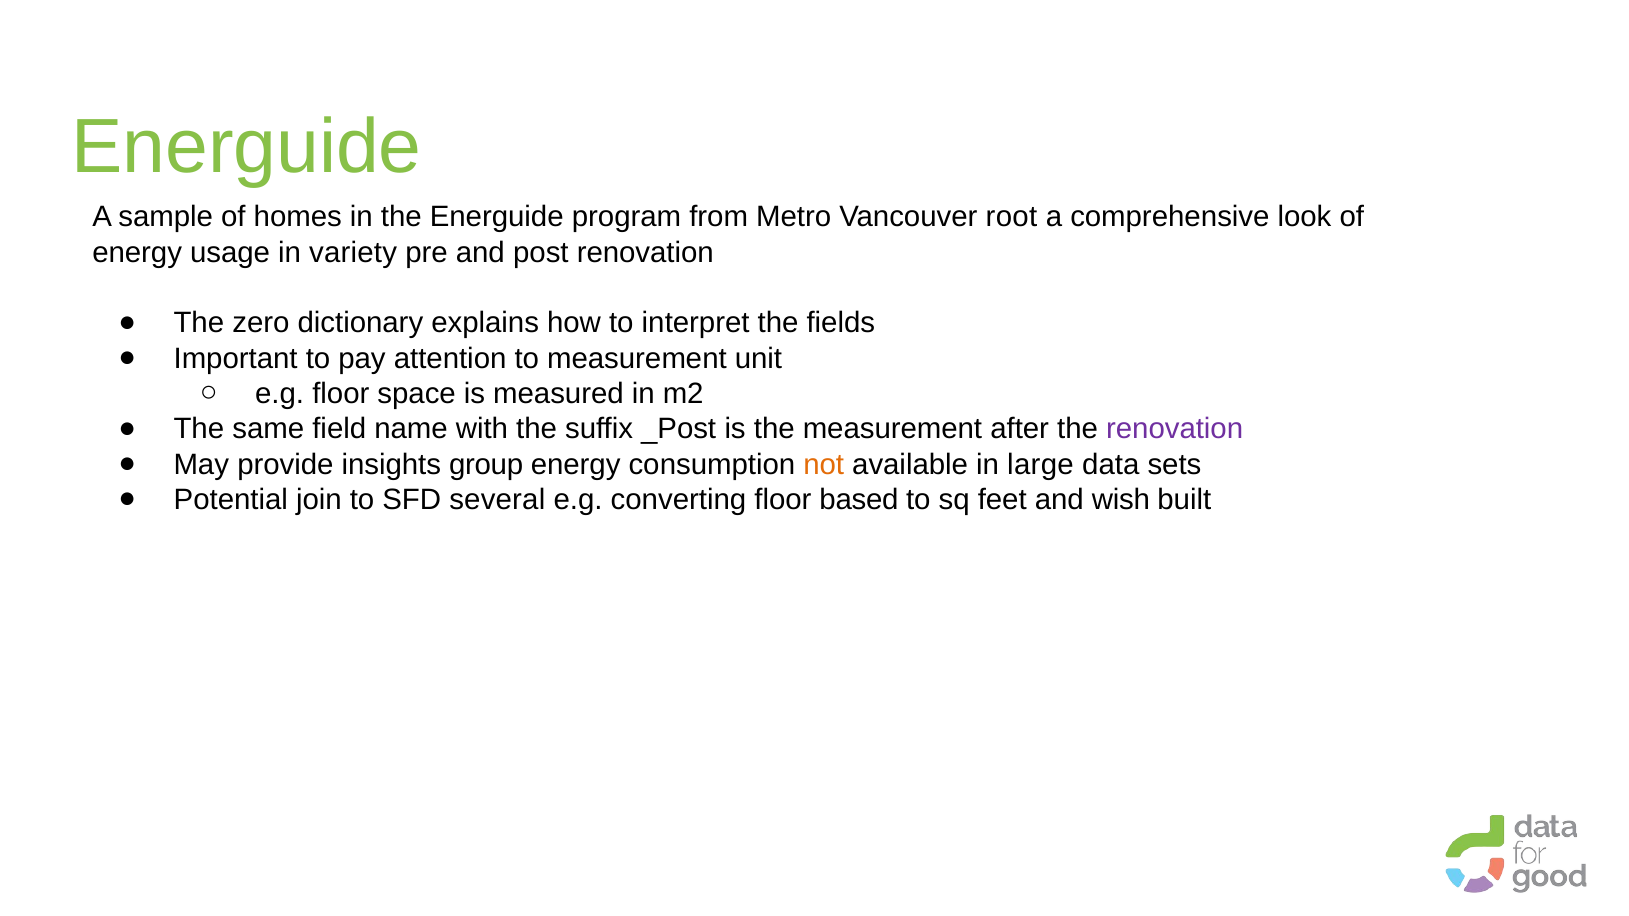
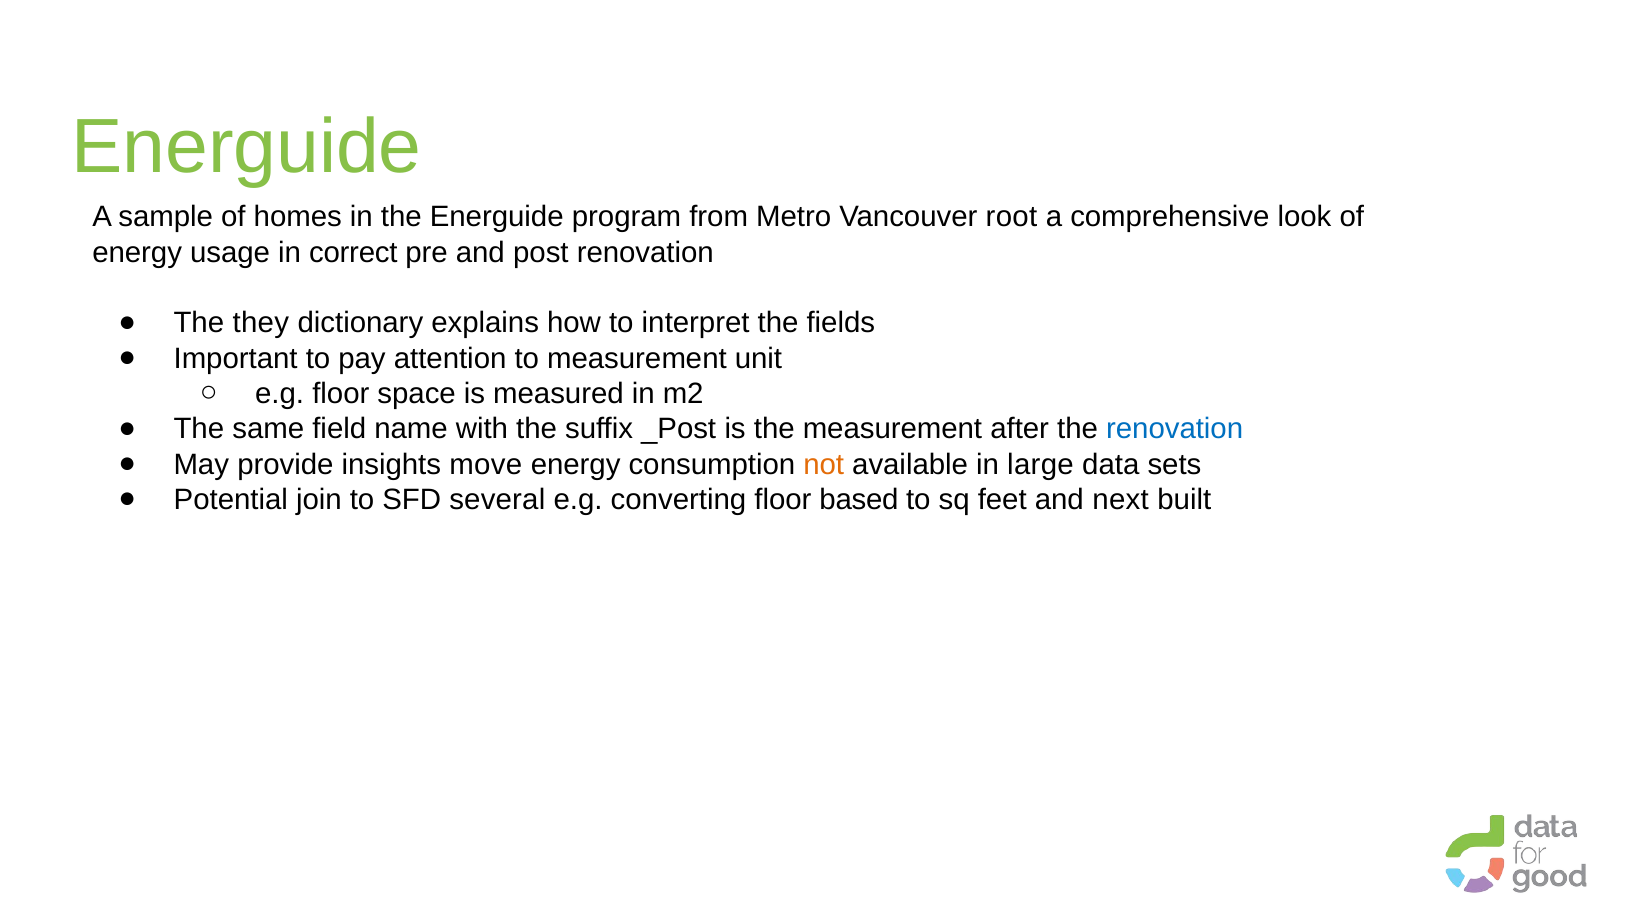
variety: variety -> correct (353, 253)
zero: zero -> they (261, 323)
renovation colour: purple -> blue (1175, 429)
group: group -> move (486, 465)
wish: wish -> next (1121, 500)
